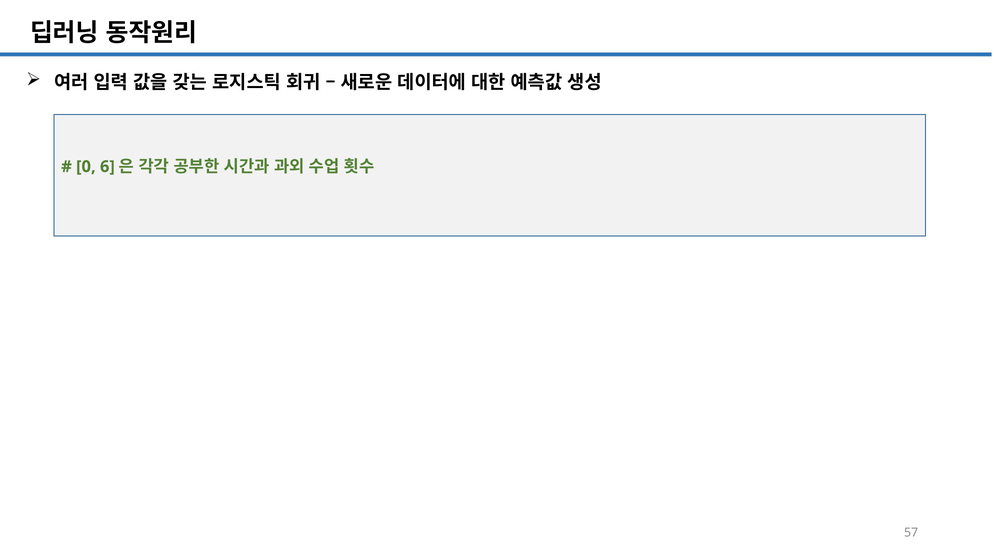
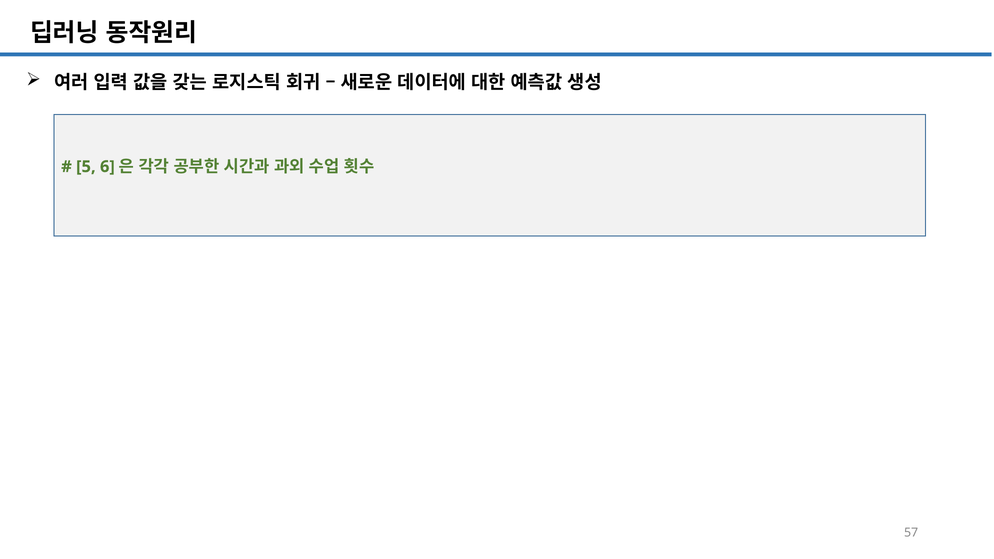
0: 0 -> 5 (86, 167)
